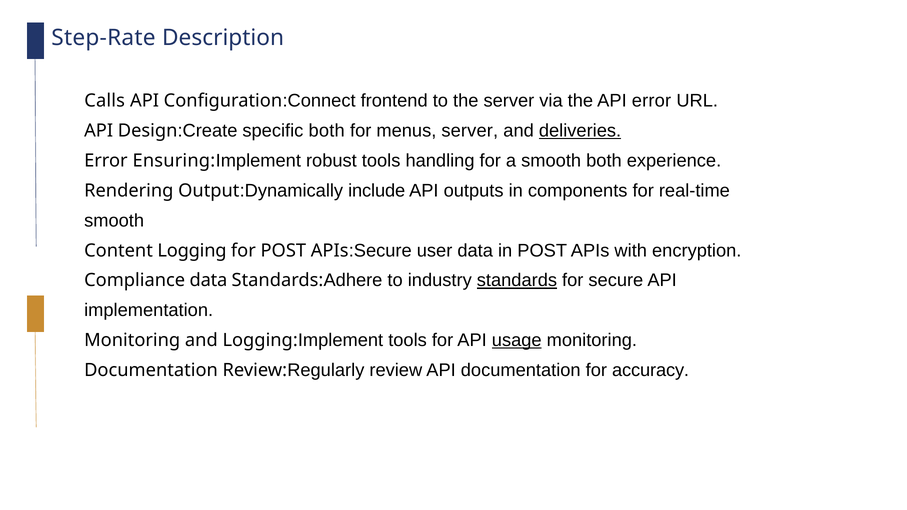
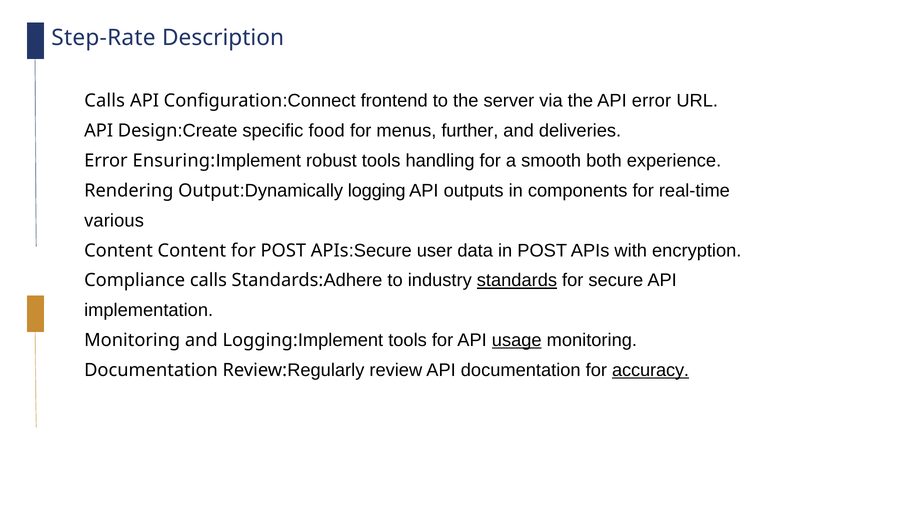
specific both: both -> food (327, 131)
menus server: server -> further (470, 131)
deliveries underline: present -> none (580, 131)
include: include -> logging (377, 191)
smooth: smooth -> various (114, 221)
Content Logging: Logging -> Content (192, 251)
Compliance data: data -> calls (208, 281)
accuracy underline: none -> present (651, 370)
